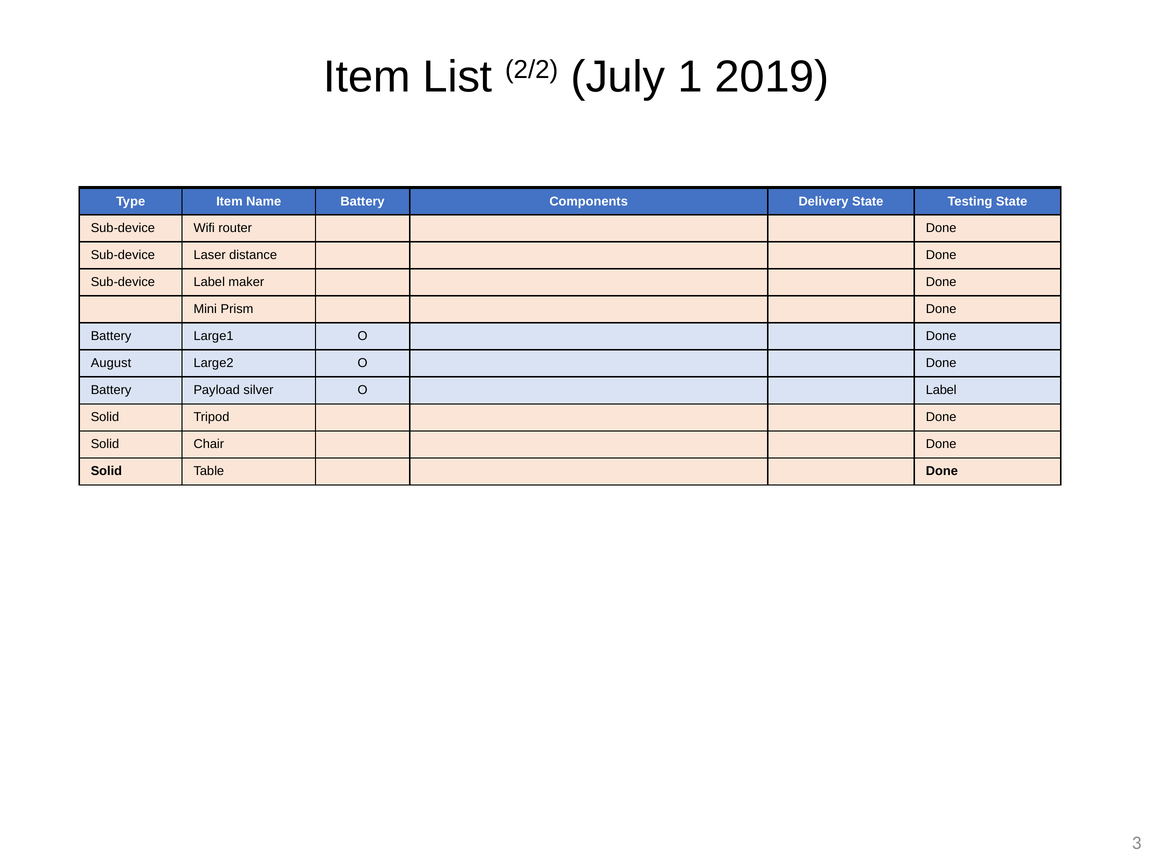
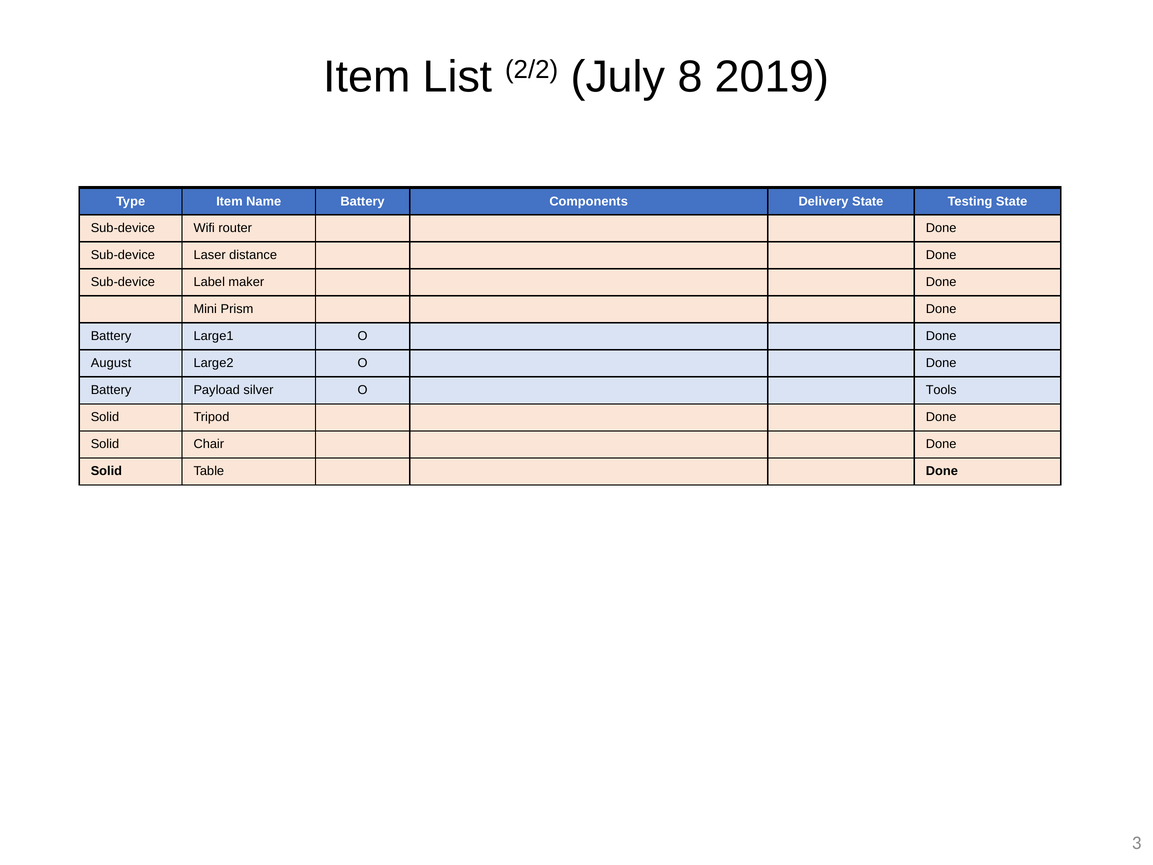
1: 1 -> 8 (690, 77)
O Label: Label -> Tools (941, 390)
